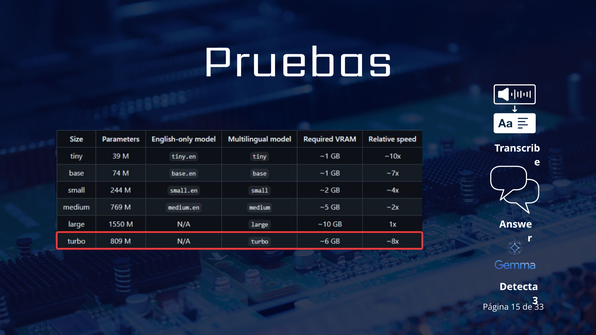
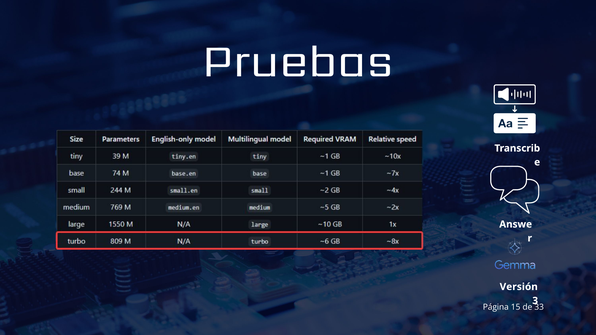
Detecta: Detecta -> Versión (519, 287)
